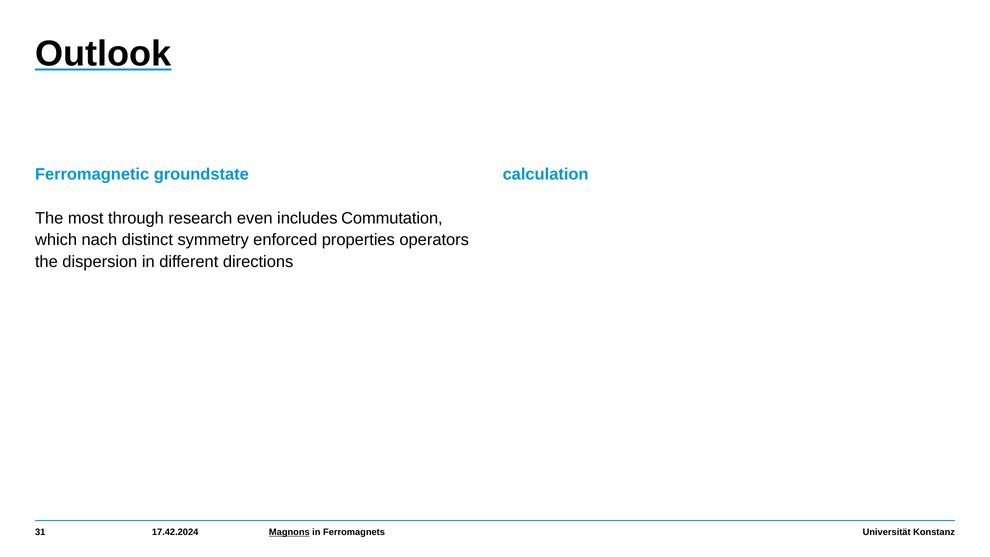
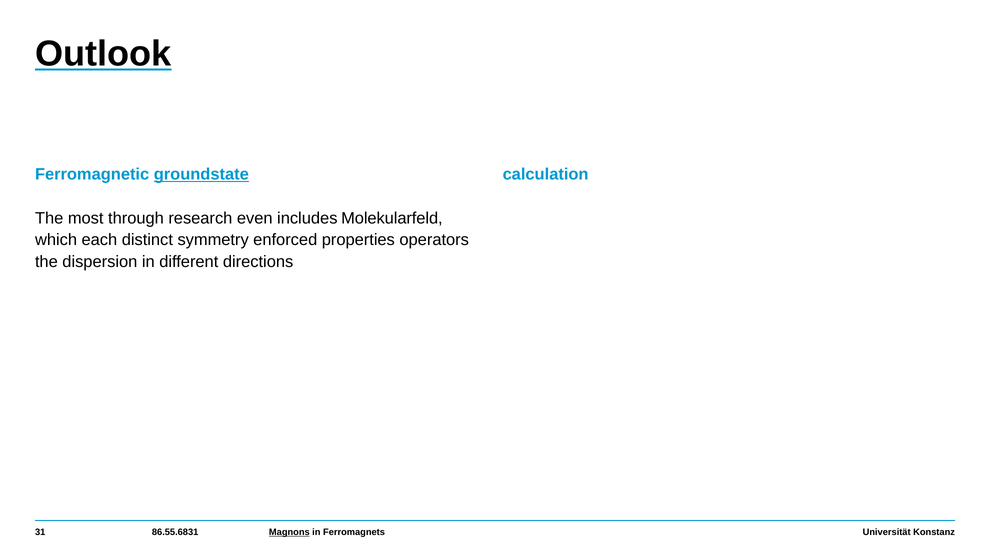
groundstate underline: none -> present (201, 175)
Commutation: Commutation -> Molekularfeld (392, 218)
nach: nach -> each (99, 240)
17.42.2024: 17.42.2024 -> 86.55.6831 (175, 532)
